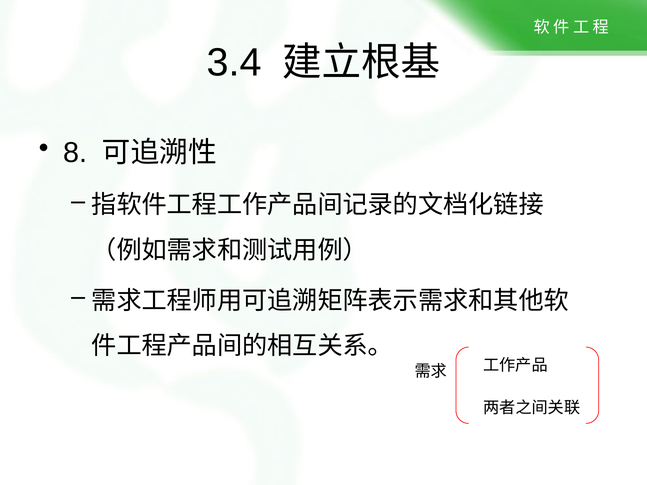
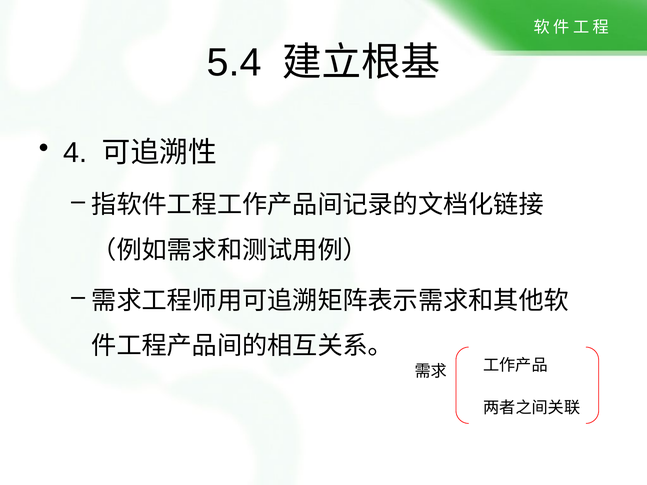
3.4: 3.4 -> 5.4 (234, 63)
8: 8 -> 4 (75, 153)
